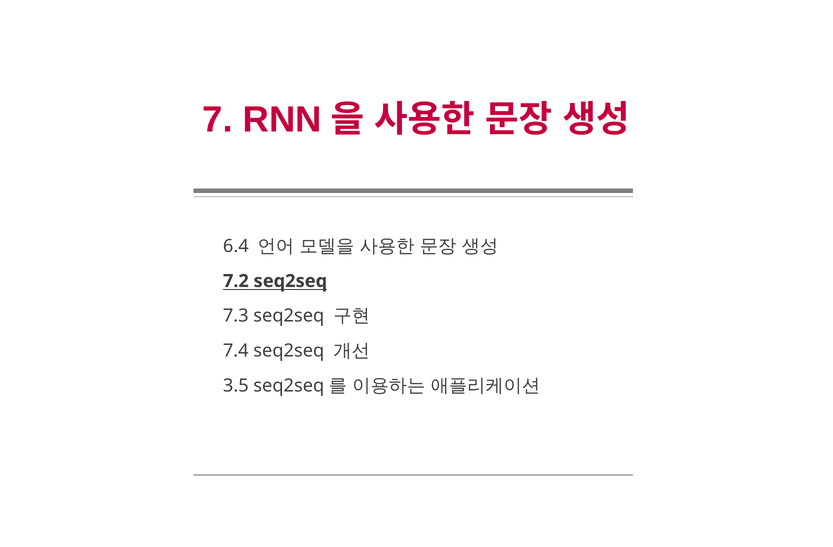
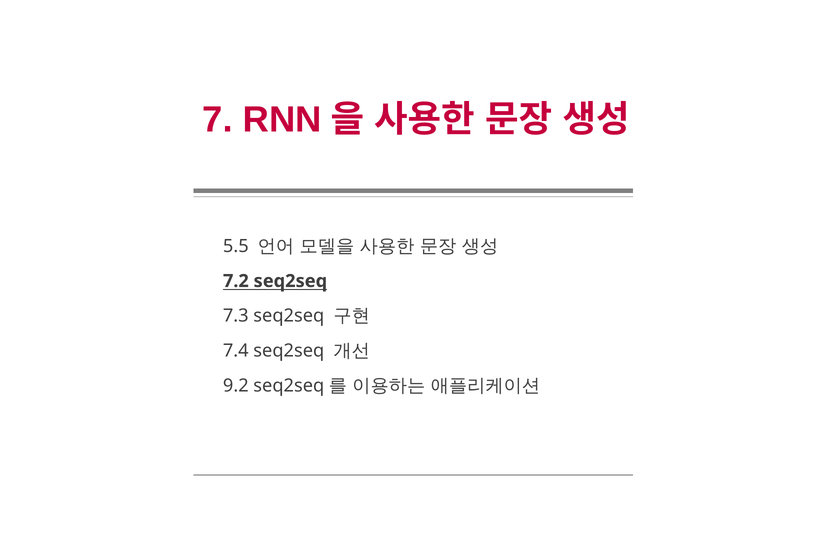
6.4: 6.4 -> 5.5 (236, 246)
3.5: 3.5 -> 9.2 (236, 386)
